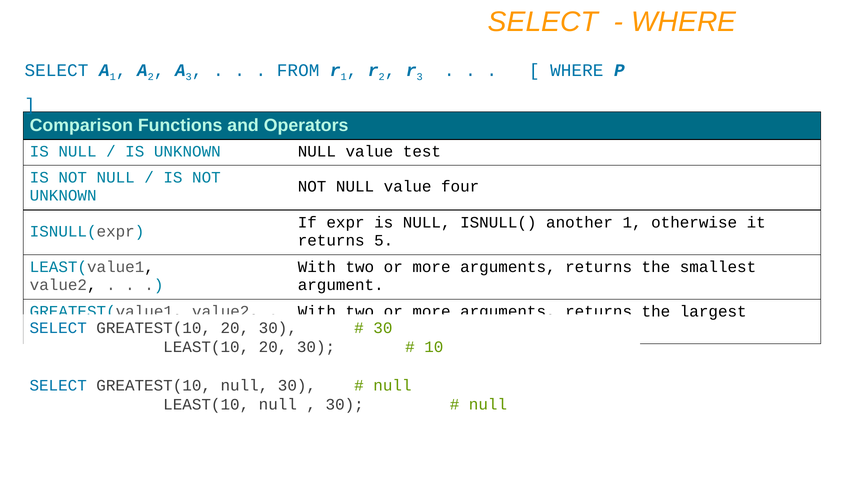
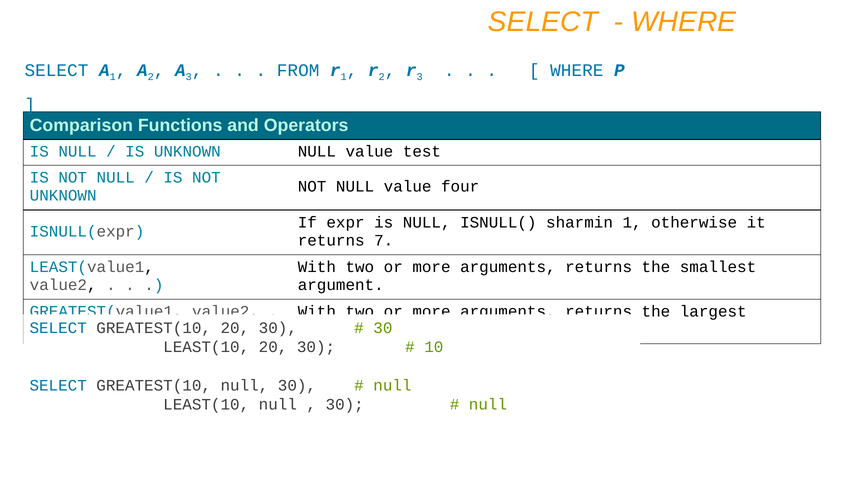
another: another -> sharmin (580, 222)
5: 5 -> 7 (384, 240)
